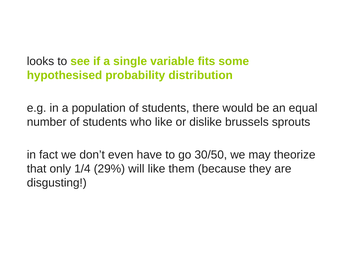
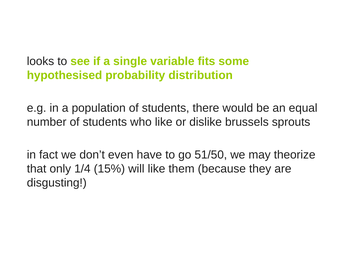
30/50: 30/50 -> 51/50 (211, 155)
29%: 29% -> 15% (109, 169)
